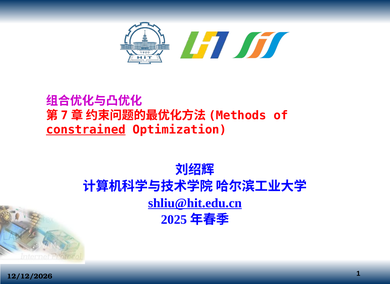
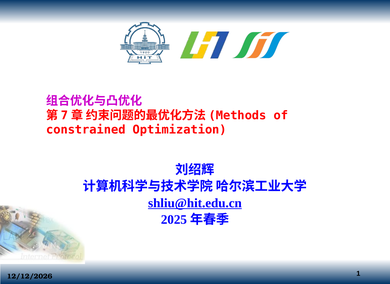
constrained underline: present -> none (86, 130)
